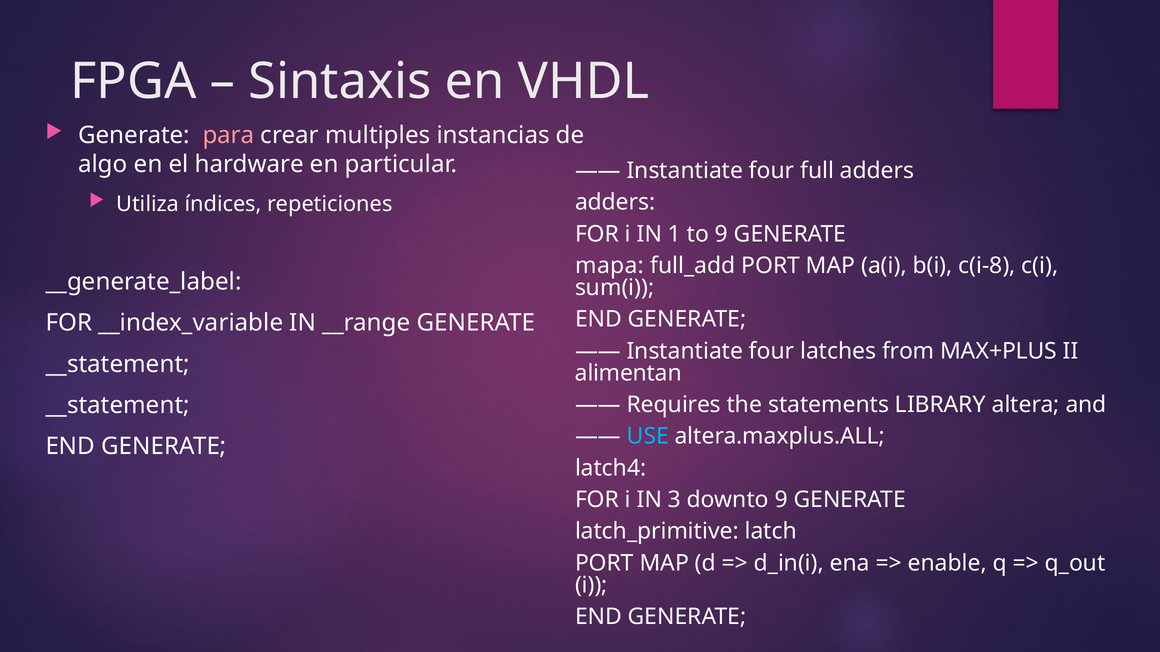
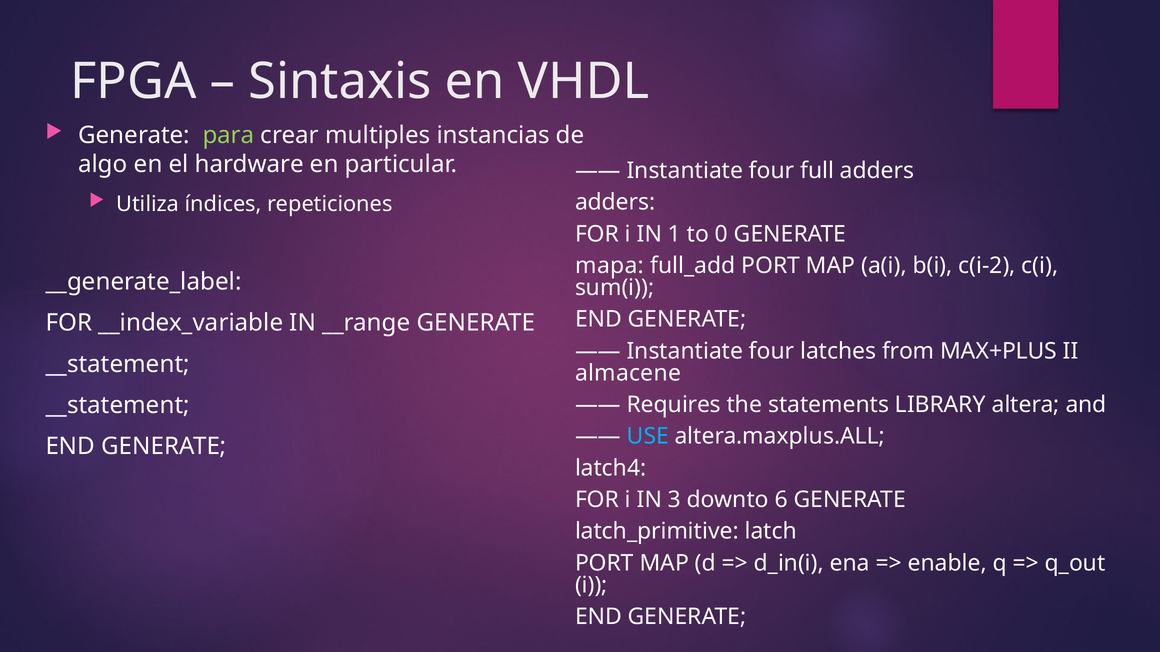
para colour: pink -> light green (228, 135)
to 9: 9 -> 0 (722, 234)
c(i-8: c(i-8 -> c(i-2 (987, 266)
alimentan: alimentan -> almacene (628, 373)
downto 9: 9 -> 6 (781, 500)
